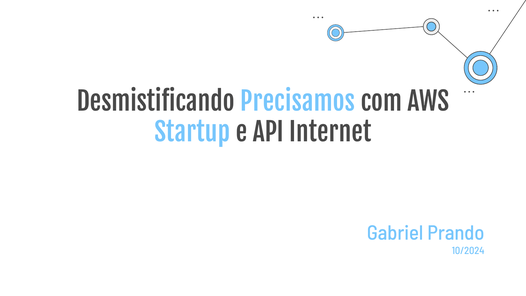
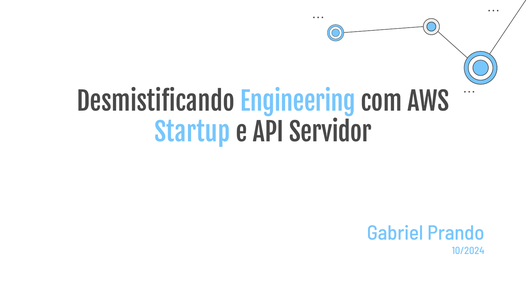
Precisamos: Precisamos -> Engineering (298, 102)
Internet: Internet -> Servidor (330, 133)
